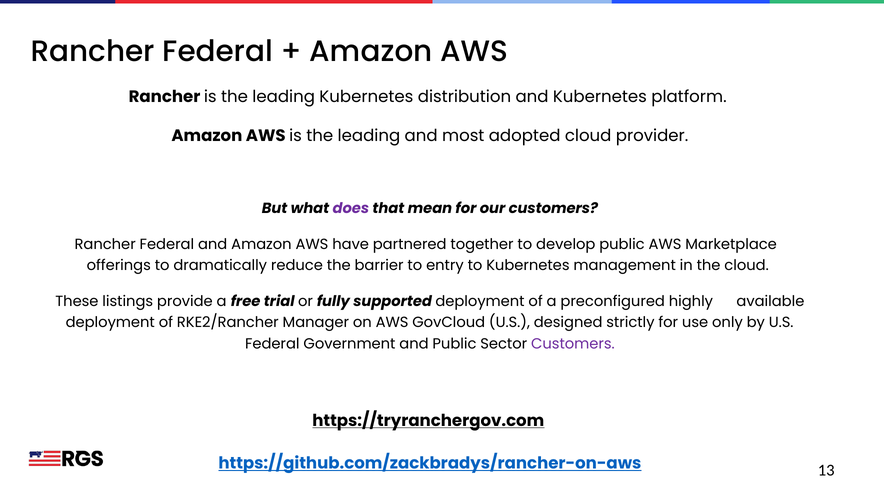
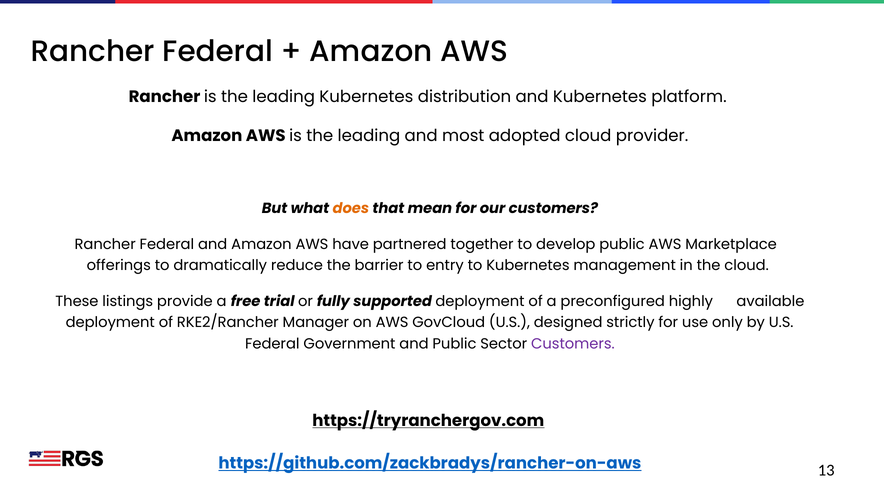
does colour: purple -> orange (351, 208)
